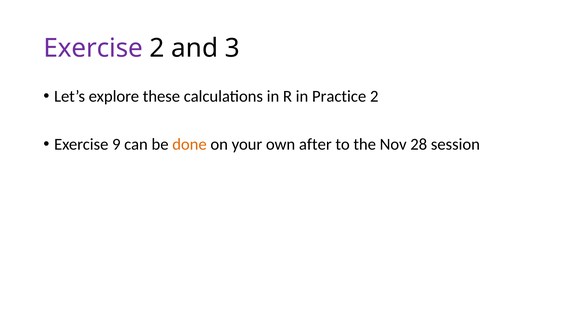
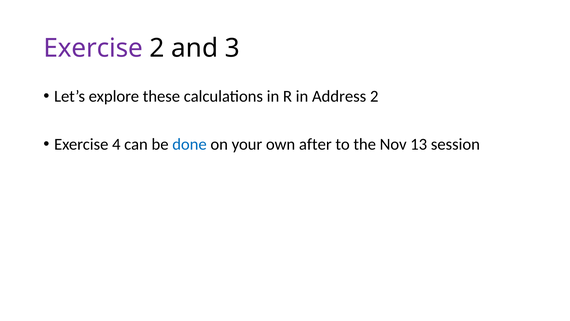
Practice: Practice -> Address (339, 96)
9: 9 -> 4 (116, 144)
done colour: orange -> blue (190, 144)
28: 28 -> 13 (419, 144)
